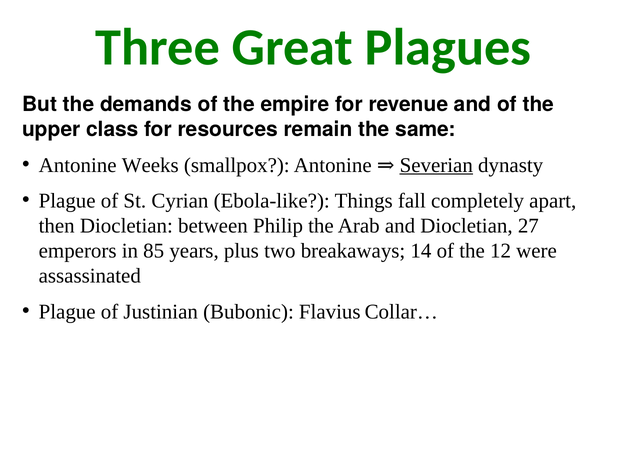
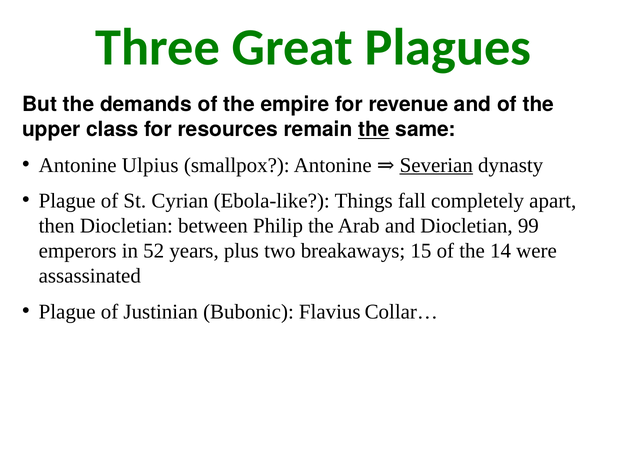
the underline: none -> present (374, 130)
Weeks: Weeks -> Ulpius (150, 165)
27: 27 -> 99 (528, 226)
85: 85 -> 52 (154, 251)
14: 14 -> 15 (421, 251)
12: 12 -> 14 (501, 251)
